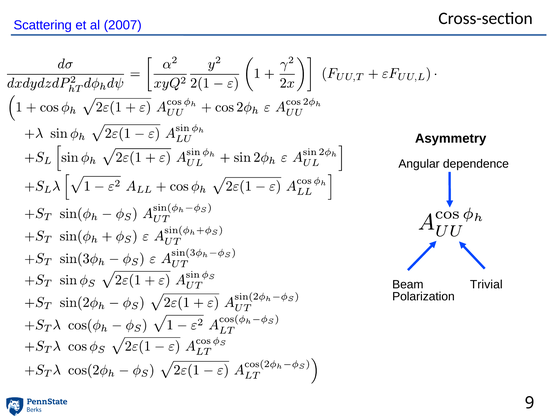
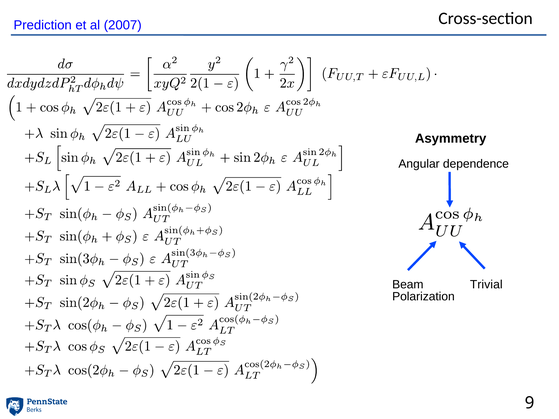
Scattering: Scattering -> Prediction (43, 25)
